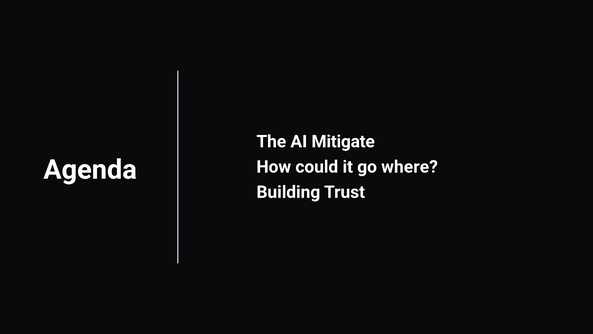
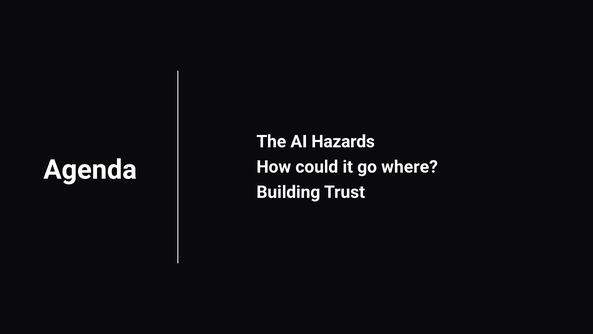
Mitigate: Mitigate -> Hazards (343, 141)
